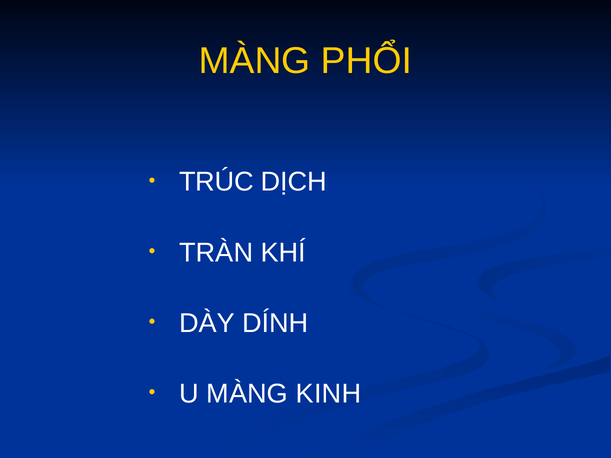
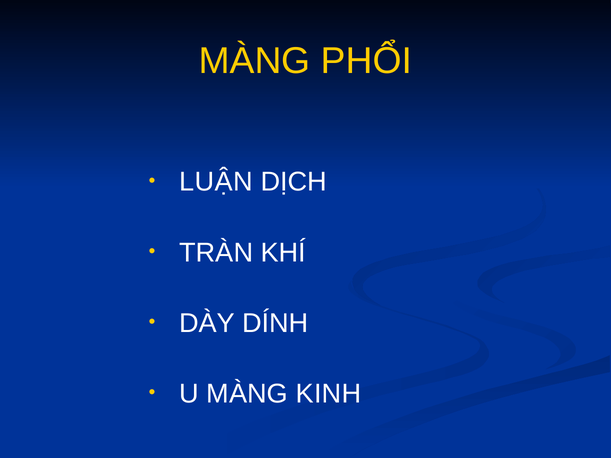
TRÚC: TRÚC -> LUẬN (216, 182)
